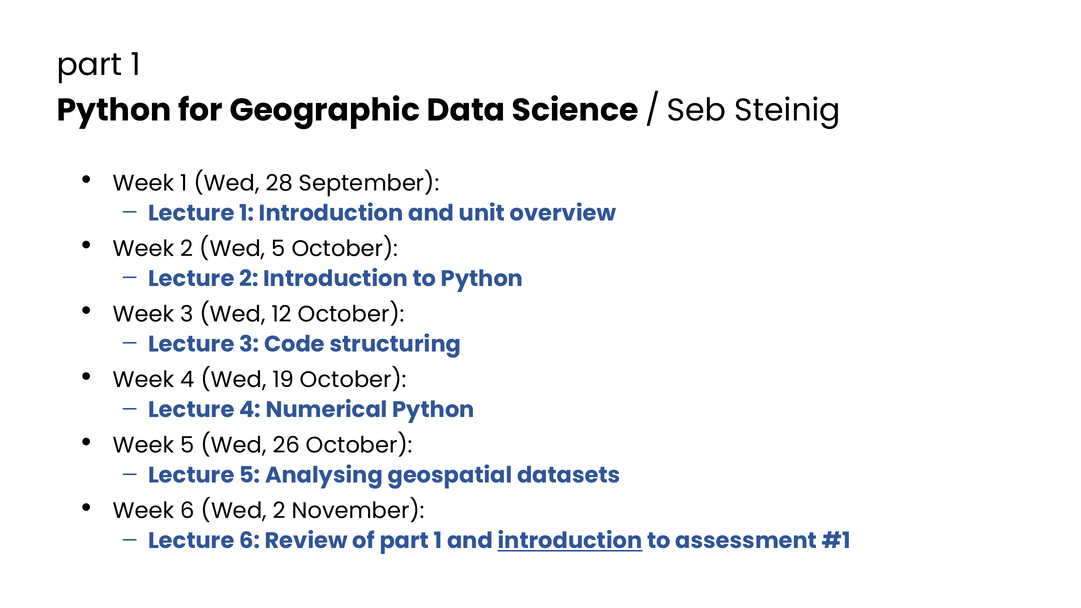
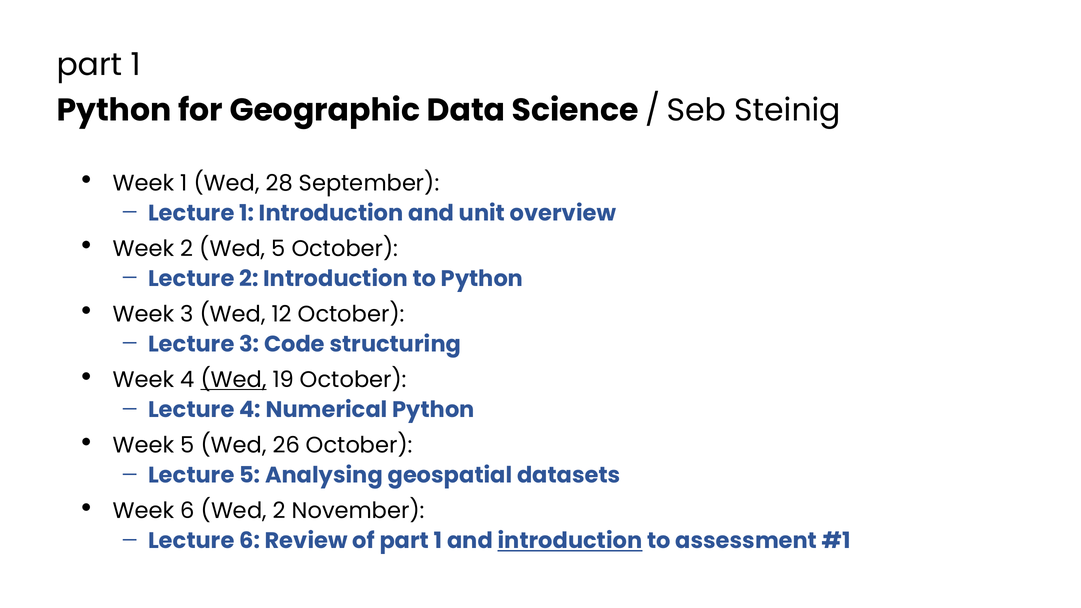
Wed underline: none -> present (234, 380)
